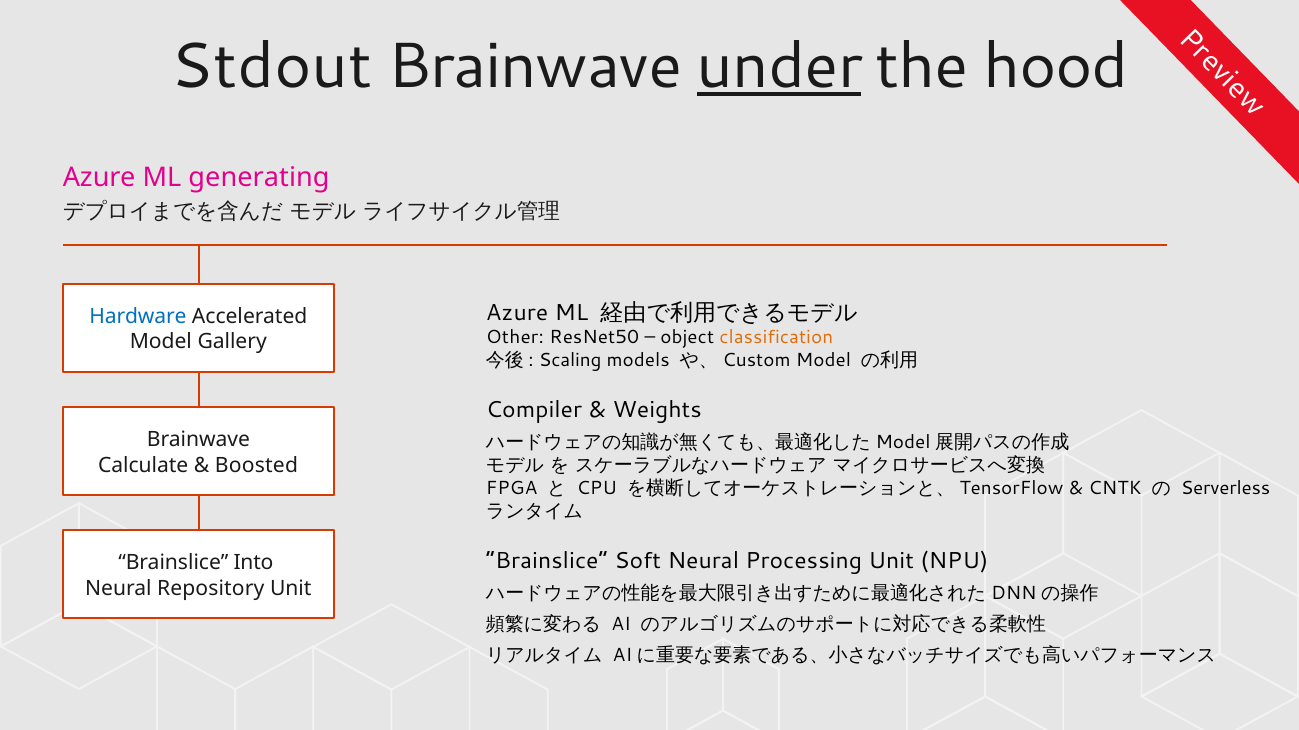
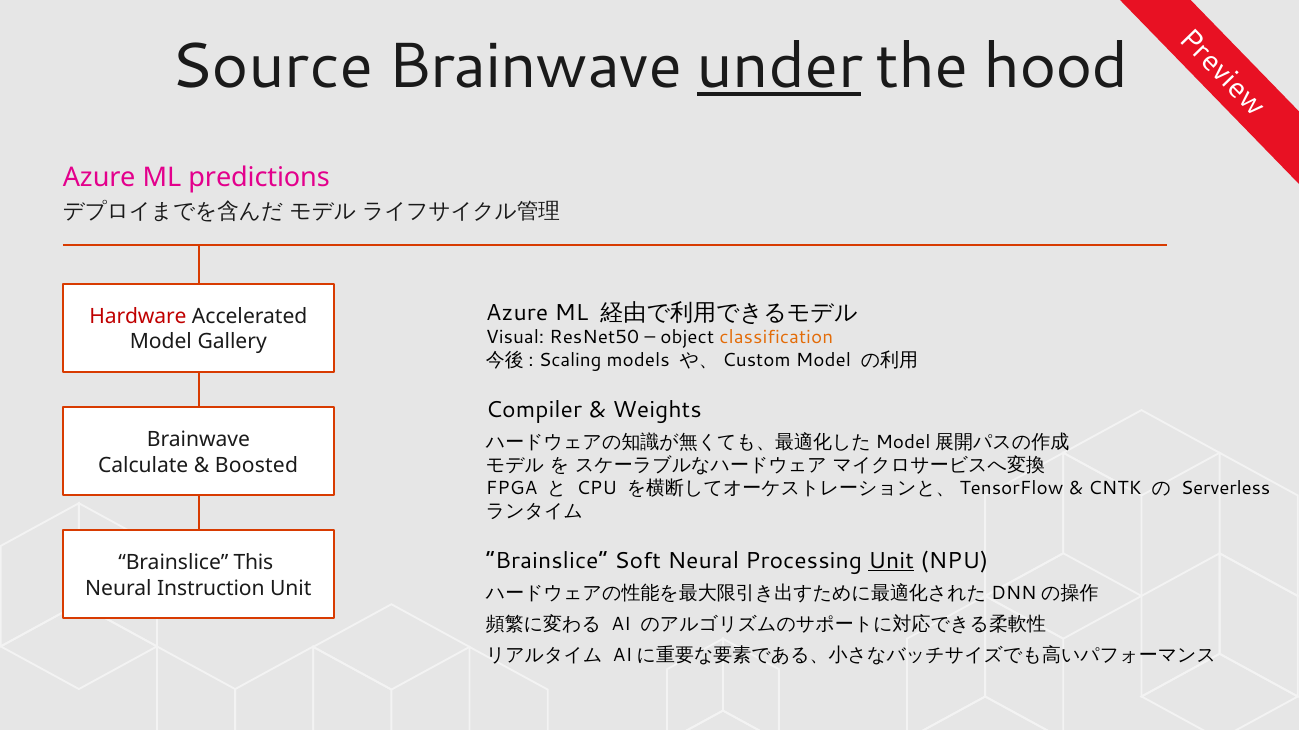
Stdout: Stdout -> Source (272, 67)
generating: generating -> predictions (259, 178)
Hardware colour: blue -> red (138, 317)
Other: Other -> Visual (515, 338)
Unit underline: none -> present (891, 561)
Into: Into -> This (253, 563)
Repository: Repository -> Instruction (211, 589)
